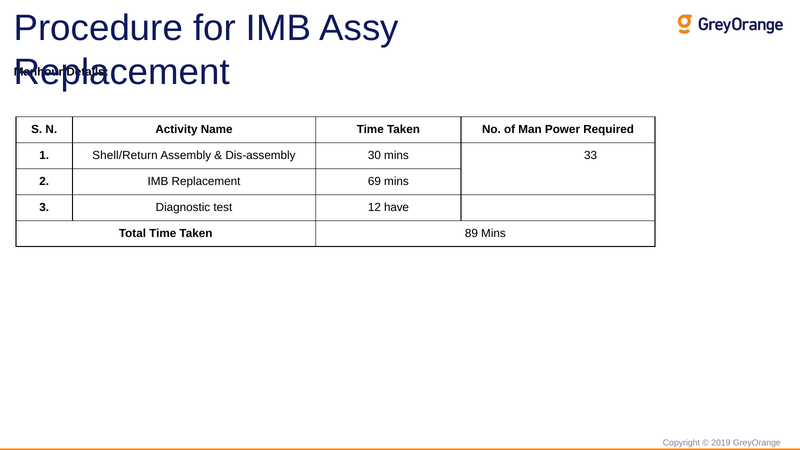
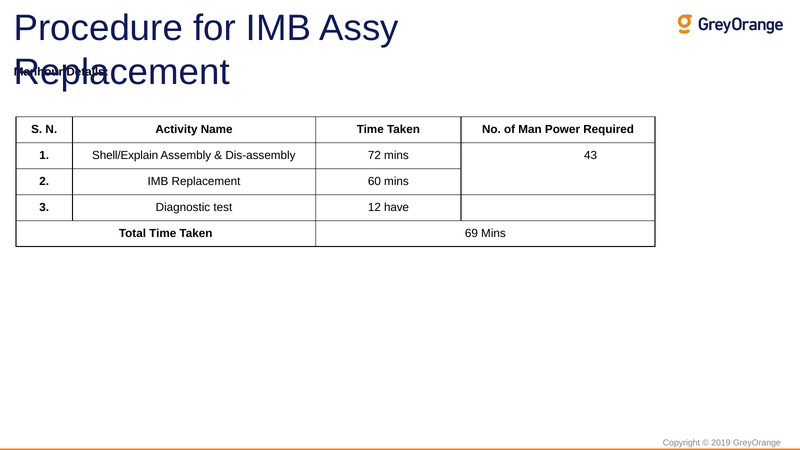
Shell/Return: Shell/Return -> Shell/Explain (125, 155)
30: 30 -> 72 (374, 155)
33: 33 -> 43 (591, 155)
69: 69 -> 60 (374, 181)
89: 89 -> 69 (471, 233)
